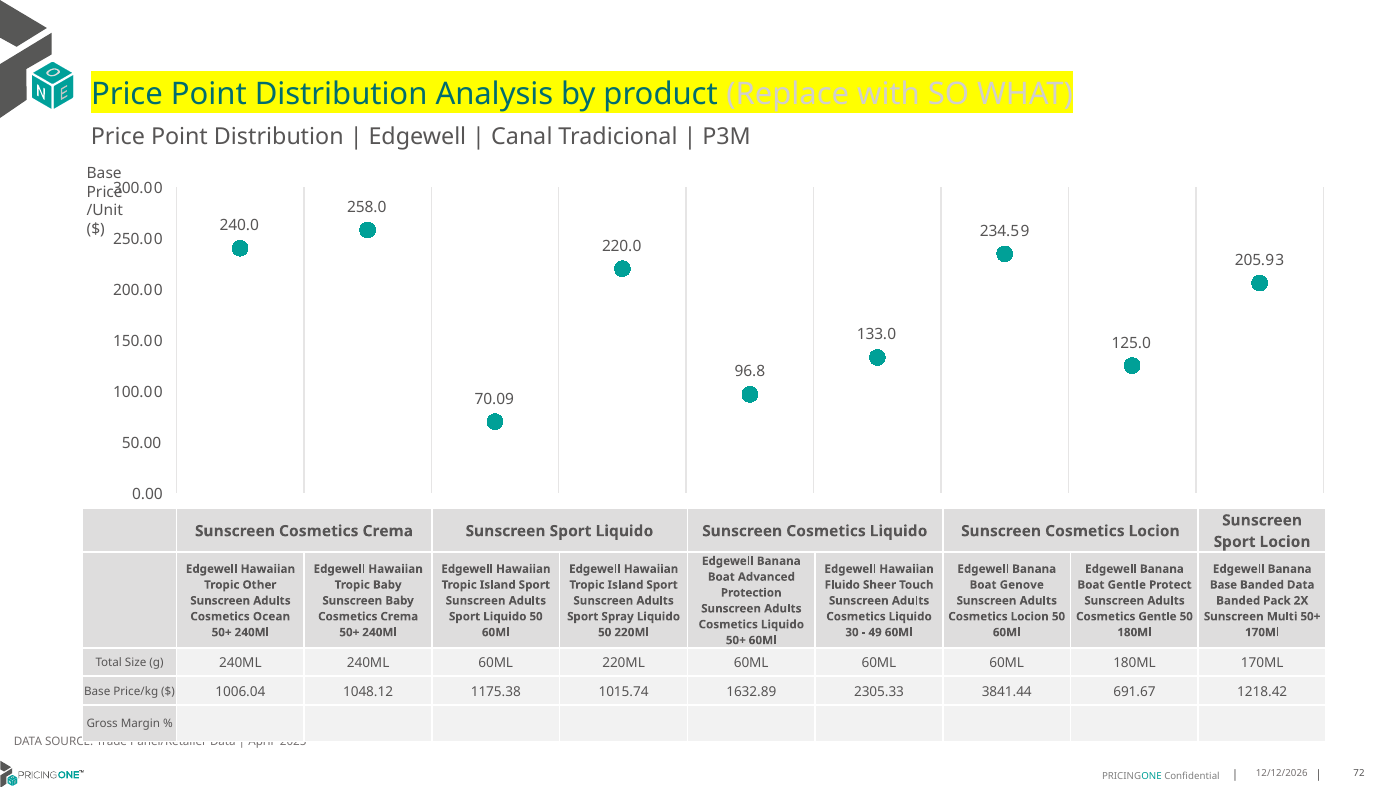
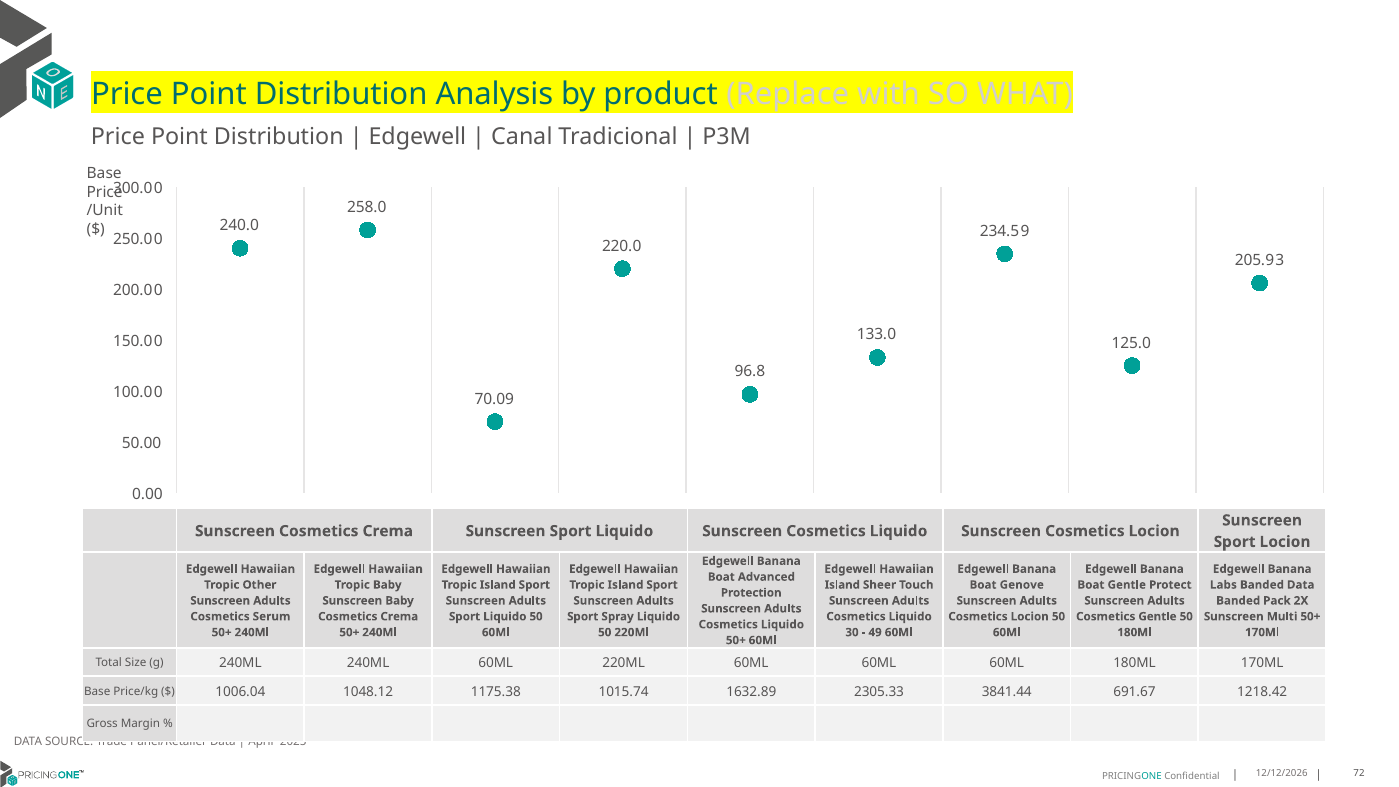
Fluido: Fluido -> Island (842, 585)
Base: Base -> Labs (1223, 585)
Ocean: Ocean -> Serum (272, 616)
